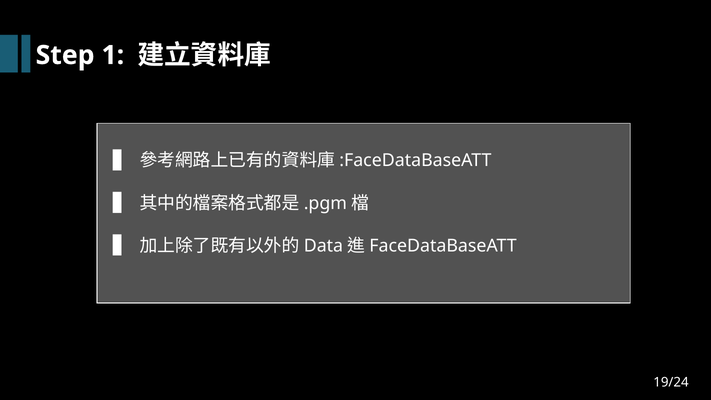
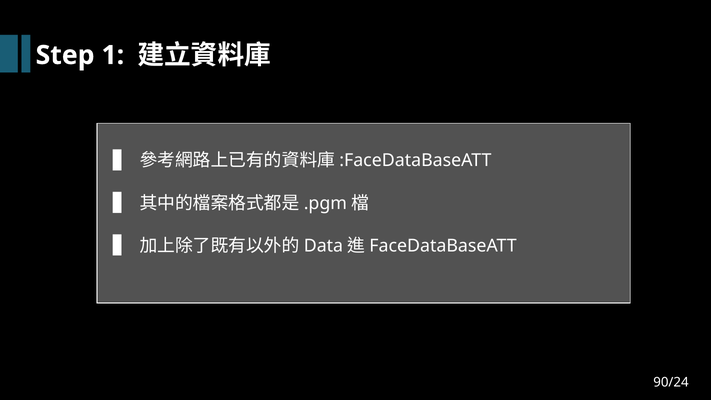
19/24: 19/24 -> 90/24 (671, 382)
